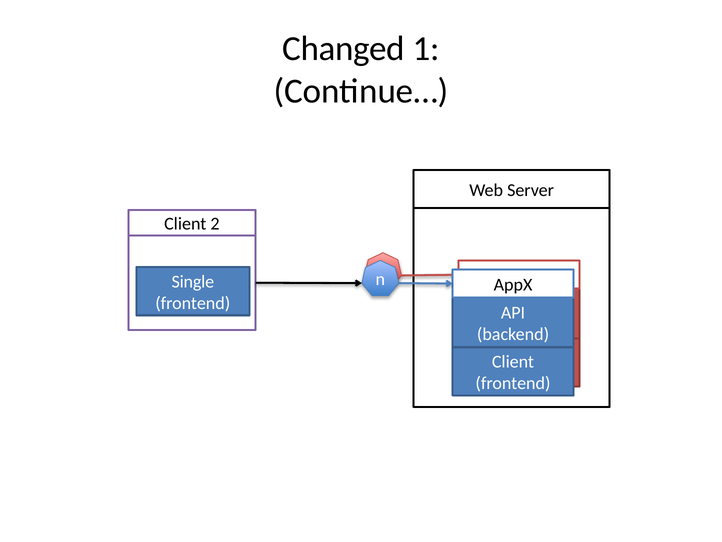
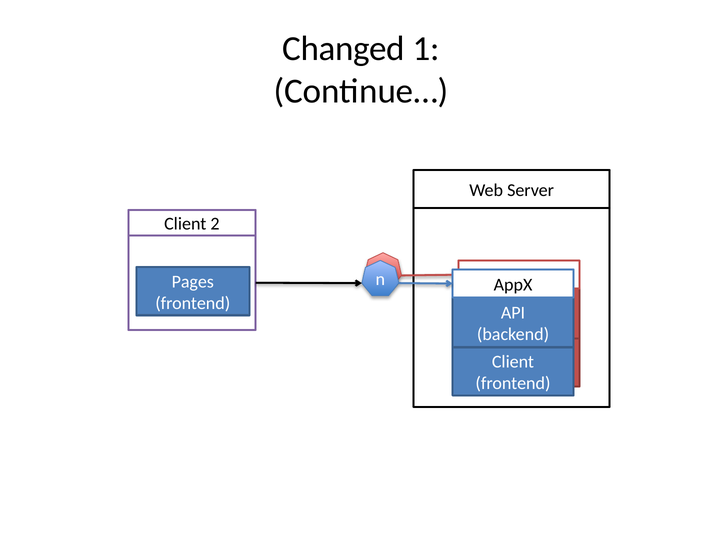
Single: Single -> Pages (193, 281)
